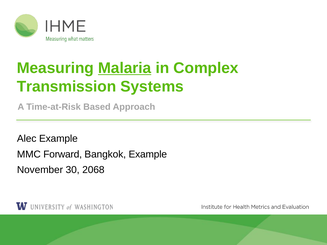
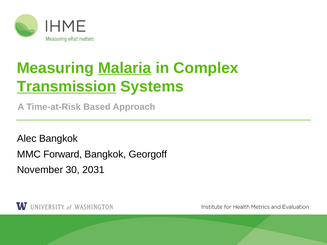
Transmission underline: none -> present (67, 87)
Alec Example: Example -> Bangkok (58, 139)
Bangkok Example: Example -> Georgoff (148, 154)
2068: 2068 -> 2031 (93, 170)
